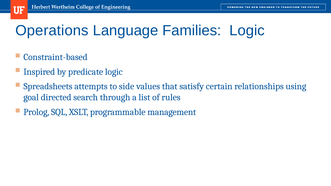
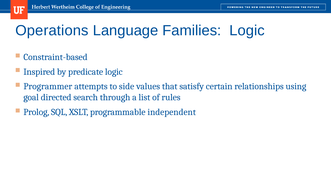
Spreadsheets: Spreadsheets -> Programmer (48, 87)
management: management -> independent (172, 112)
